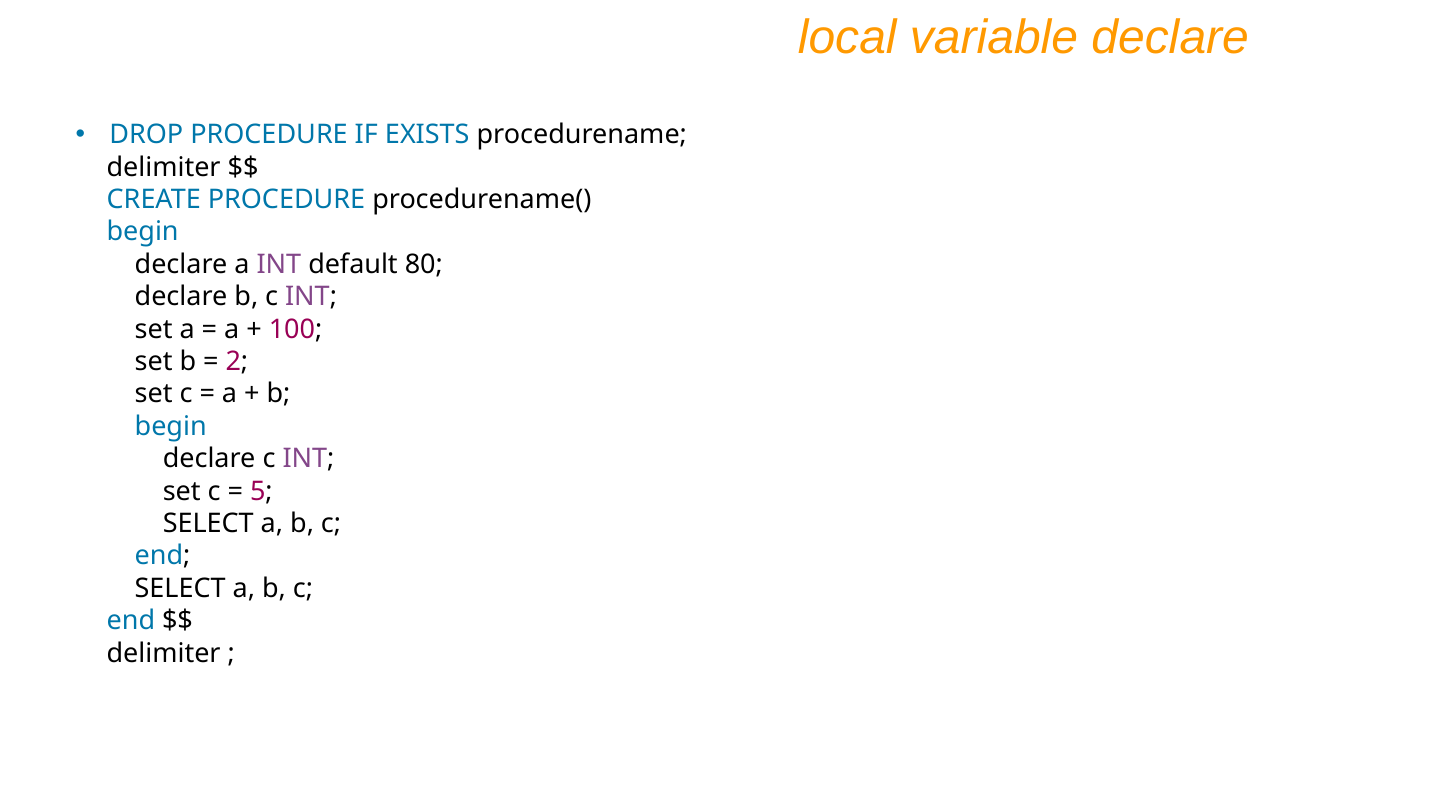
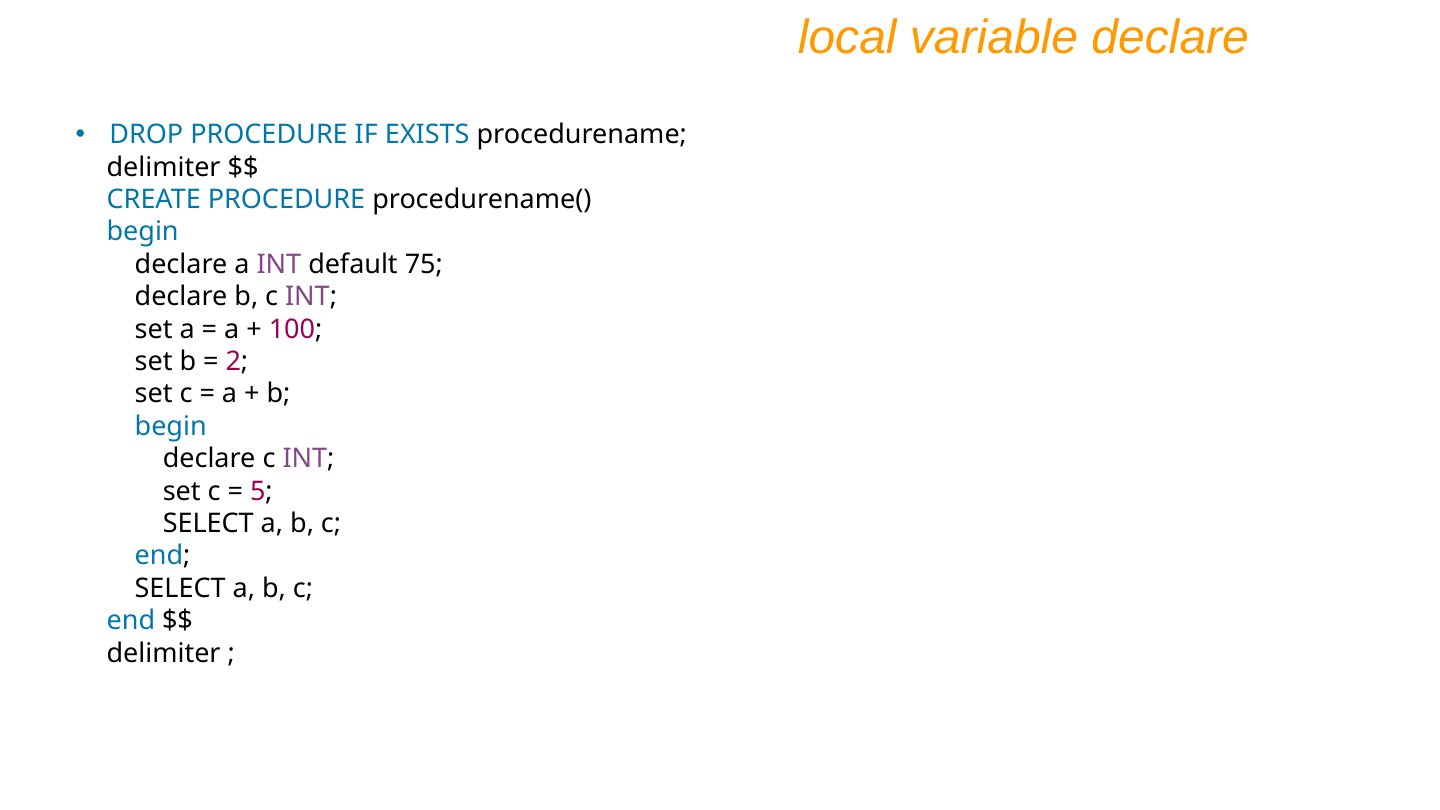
80: 80 -> 75 (424, 264)
